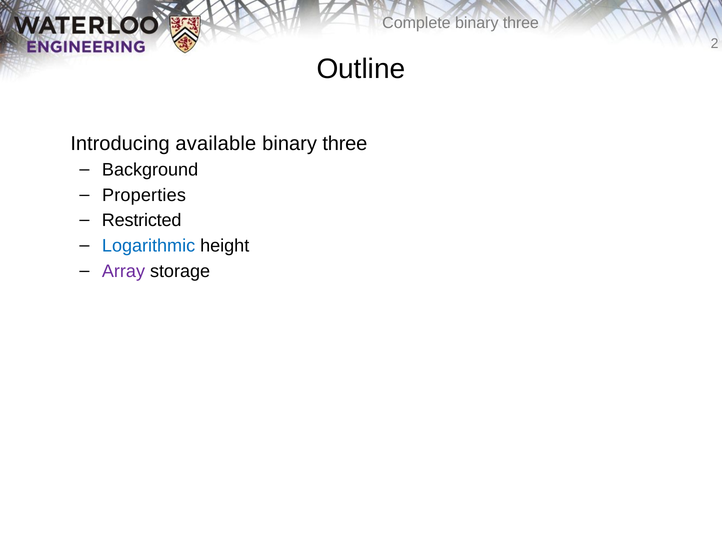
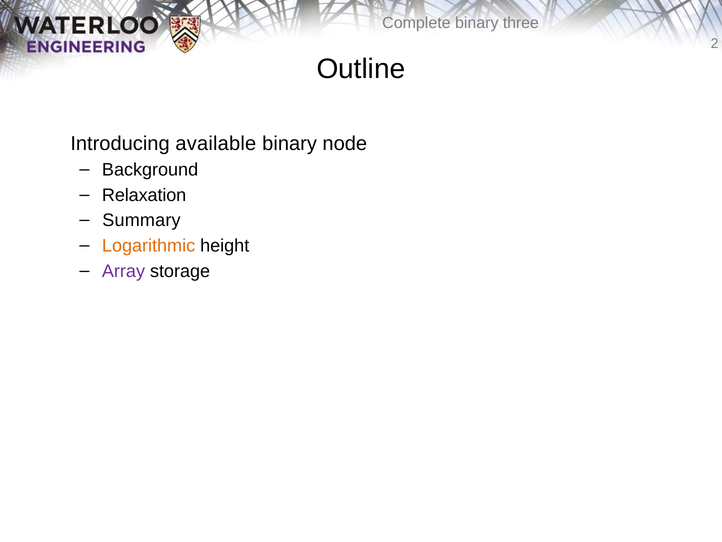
three: three -> node (345, 143)
Properties: Properties -> Relaxation (144, 195)
Restricted: Restricted -> Summary (141, 220)
Logarithmic colour: blue -> orange (149, 246)
